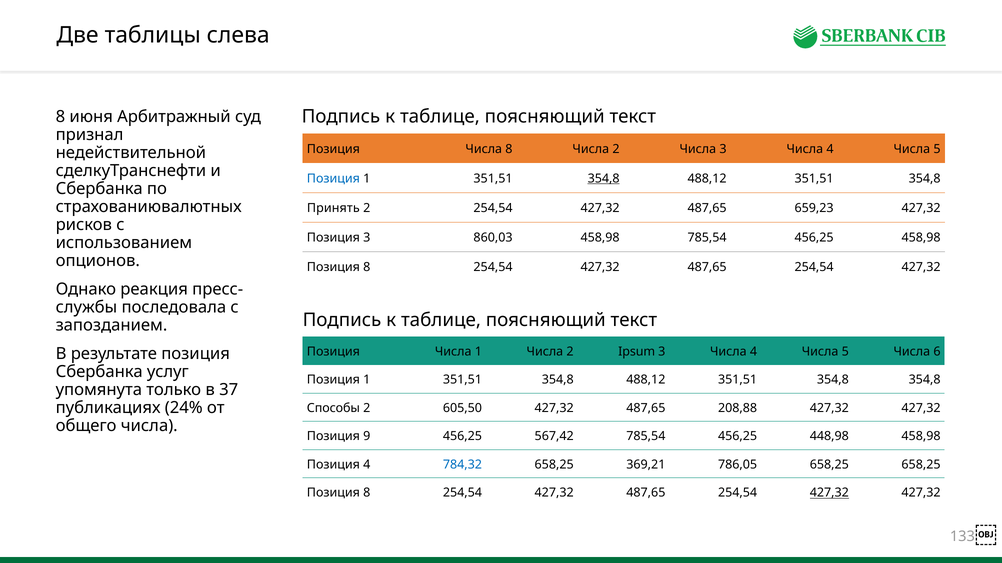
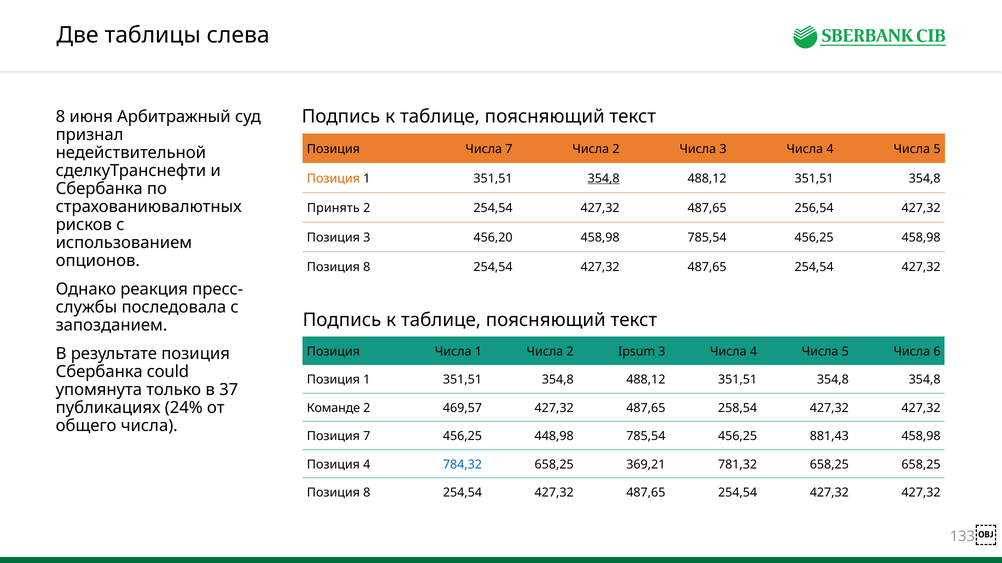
Числа 8: 8 -> 7 (509, 149)
Позиция colour: blue -> orange (333, 179)
659,23: 659,23 -> 256,54 (814, 208)
860,03: 860,03 -> 456,20 (493, 238)
услуг: услуг -> could (168, 372)
Способы: Способы -> Команде (333, 408)
605,50: 605,50 -> 469,57 (462, 408)
208,88: 208,88 -> 258,54 (738, 408)
Позиция 9: 9 -> 7 (367, 437)
567,42: 567,42 -> 448,98 (554, 437)
448,98: 448,98 -> 881,43 (829, 437)
786,05: 786,05 -> 781,32 (738, 465)
427,32 underline: present -> none (829, 493)
